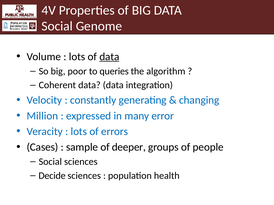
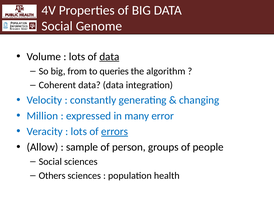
poor: poor -> from (77, 71)
errors underline: none -> present (115, 132)
Cases: Cases -> Allow (42, 147)
deeper: deeper -> person (129, 147)
Decide: Decide -> Others (52, 176)
